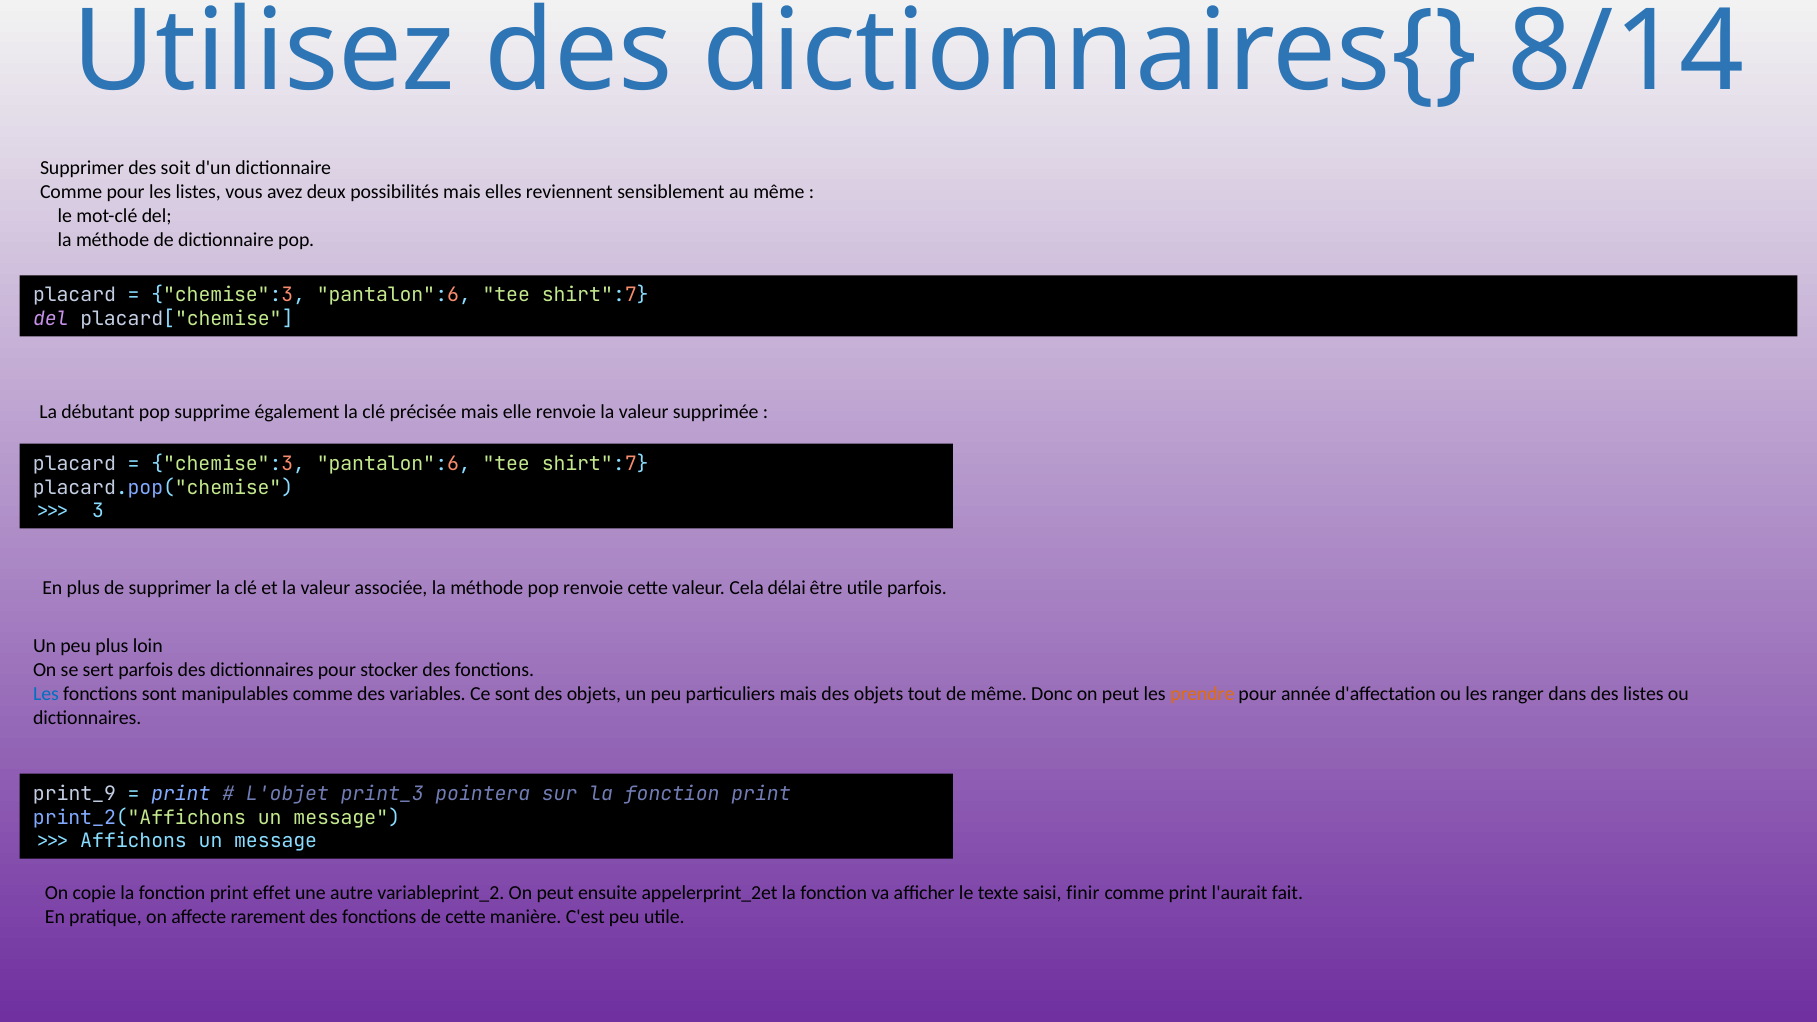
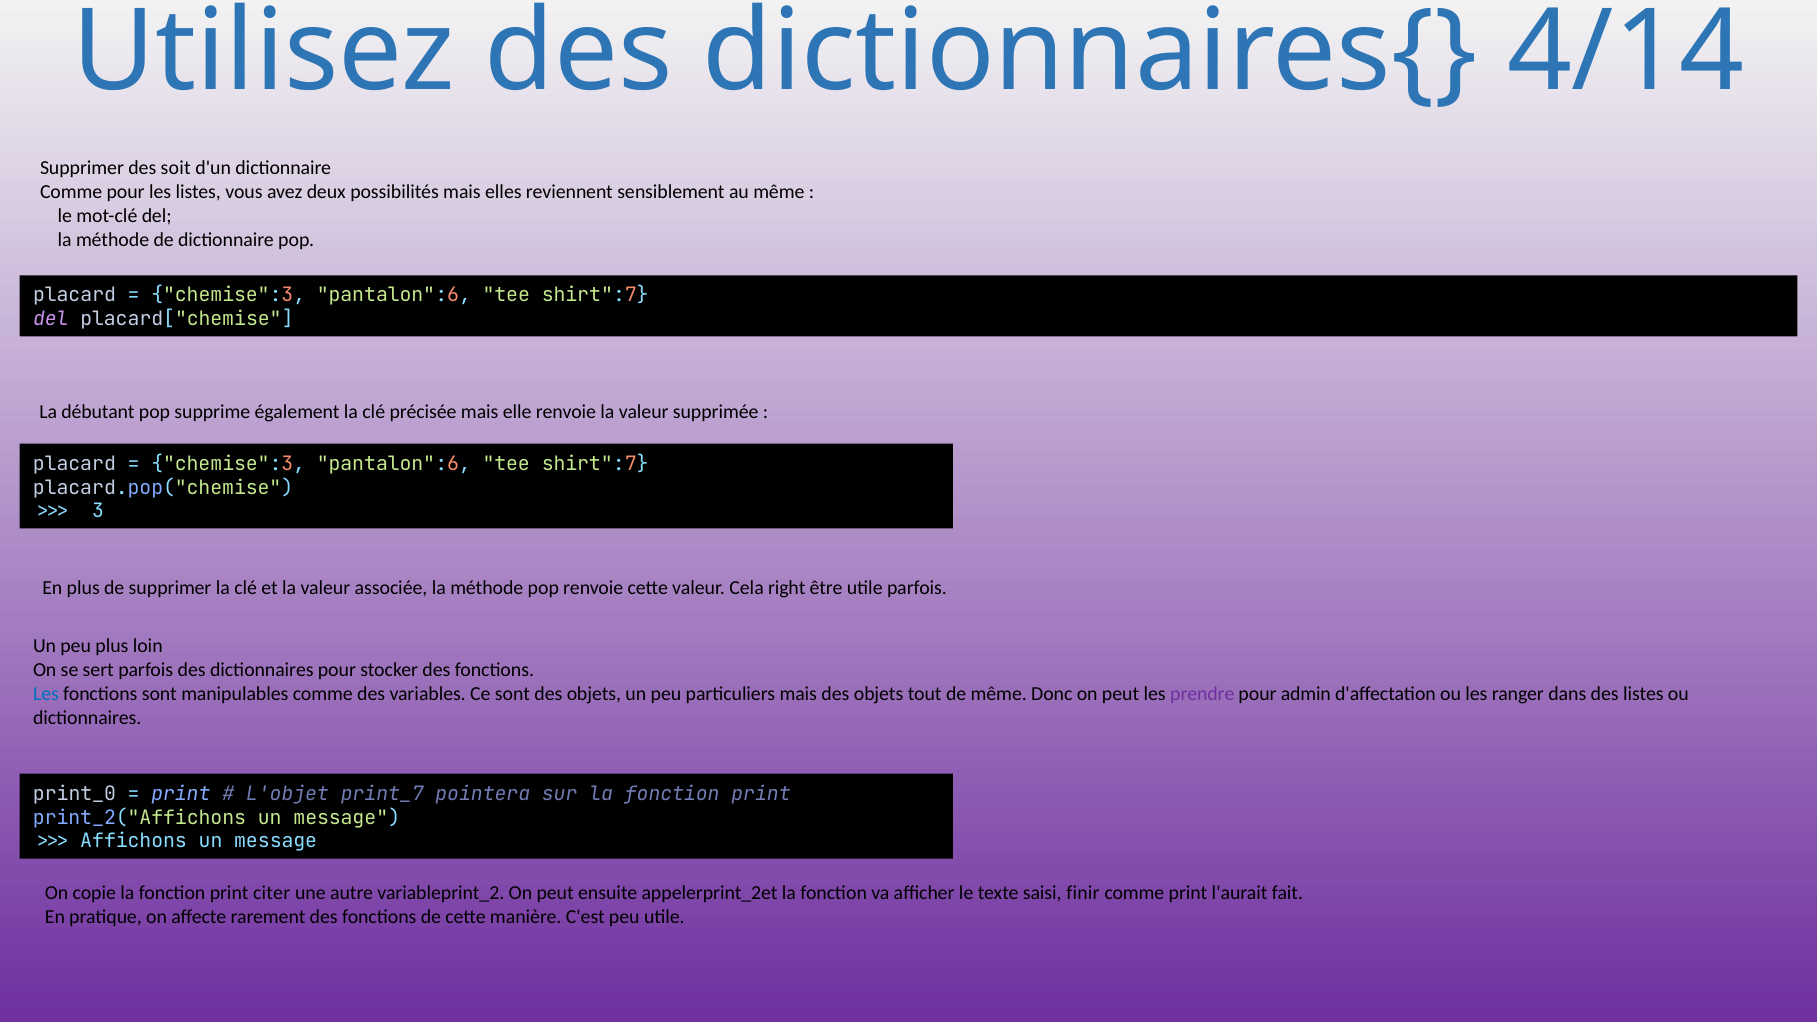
8/14: 8/14 -> 4/14 (1626, 52)
délai: délai -> right (787, 588)
prendre colour: orange -> purple (1202, 694)
année: année -> admin (1306, 694)
print_9: print_9 -> print_0 (74, 794)
print_3: print_3 -> print_7 (382, 794)
effet: effet -> citer (272, 893)
